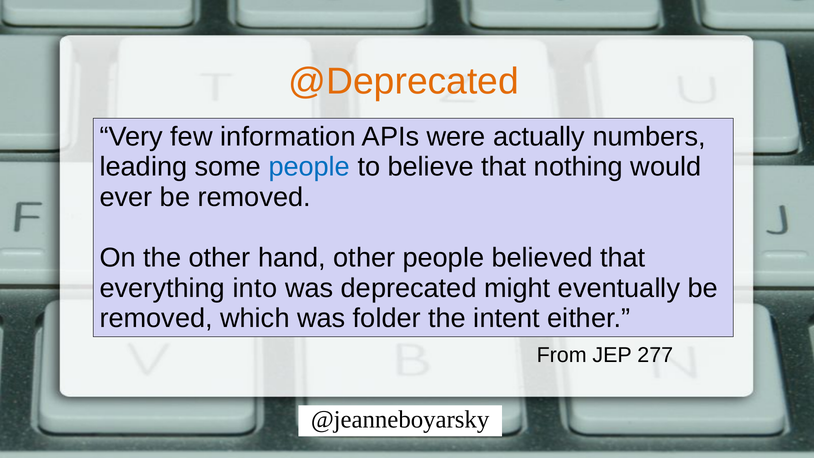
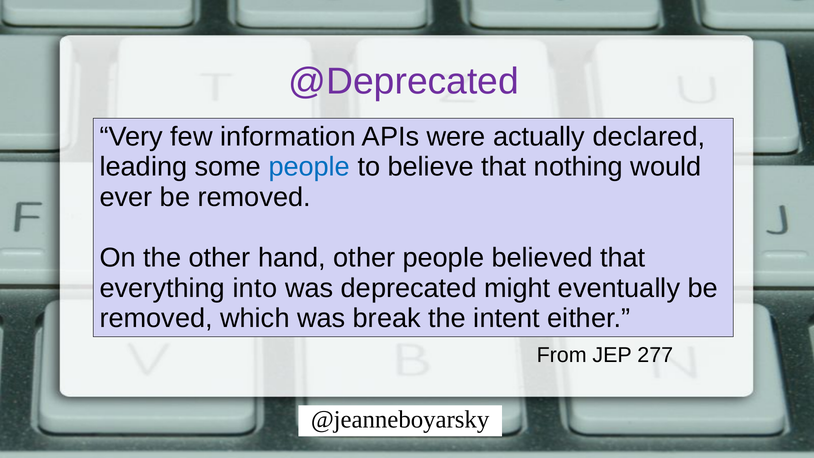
@Deprecated colour: orange -> purple (404, 82)
numbers: numbers -> declared (649, 137)
folder: folder -> break (387, 318)
